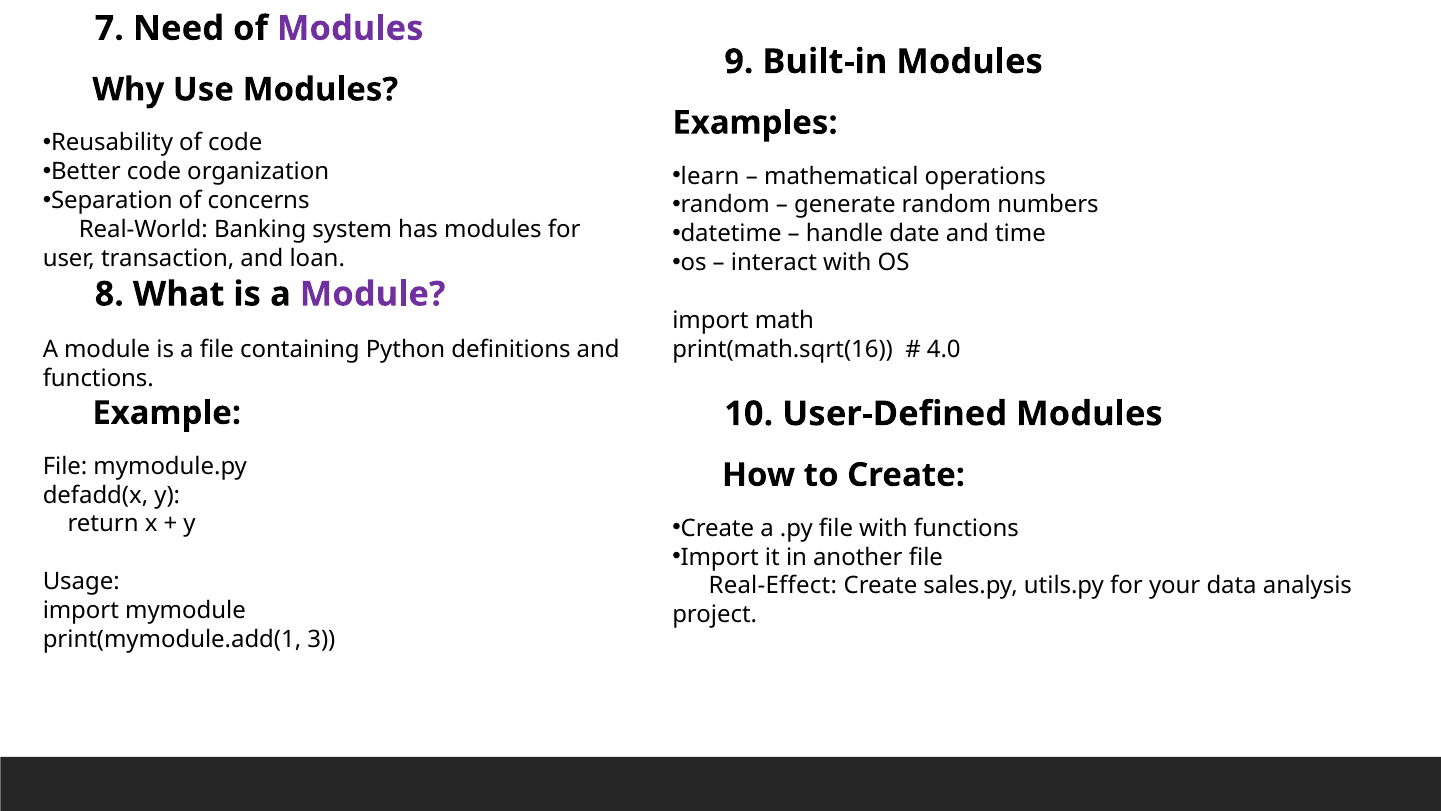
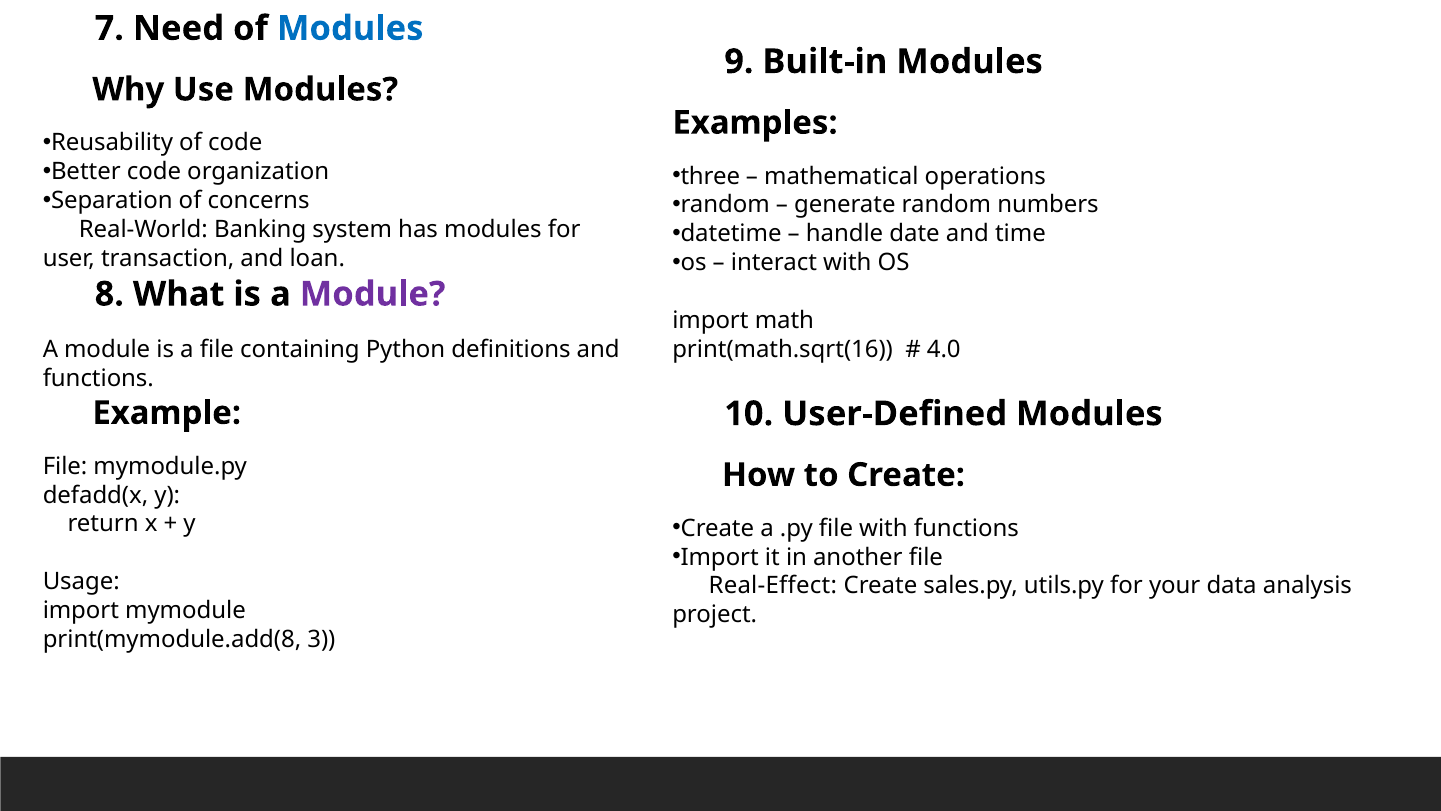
Modules colour: purple -> blue (350, 28)
learn: learn -> three (710, 176)
print(mymodule.add(1: print(mymodule.add(1 -> print(mymodule.add(8 (172, 639)
